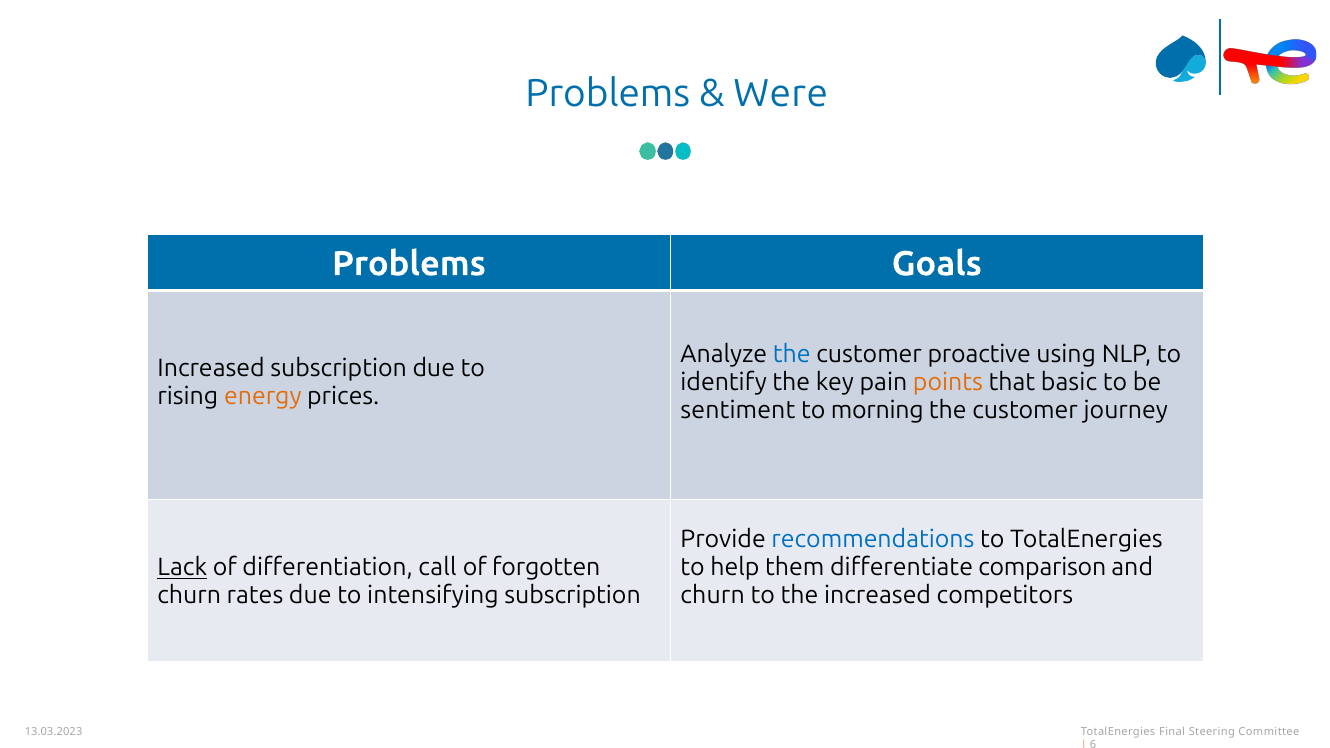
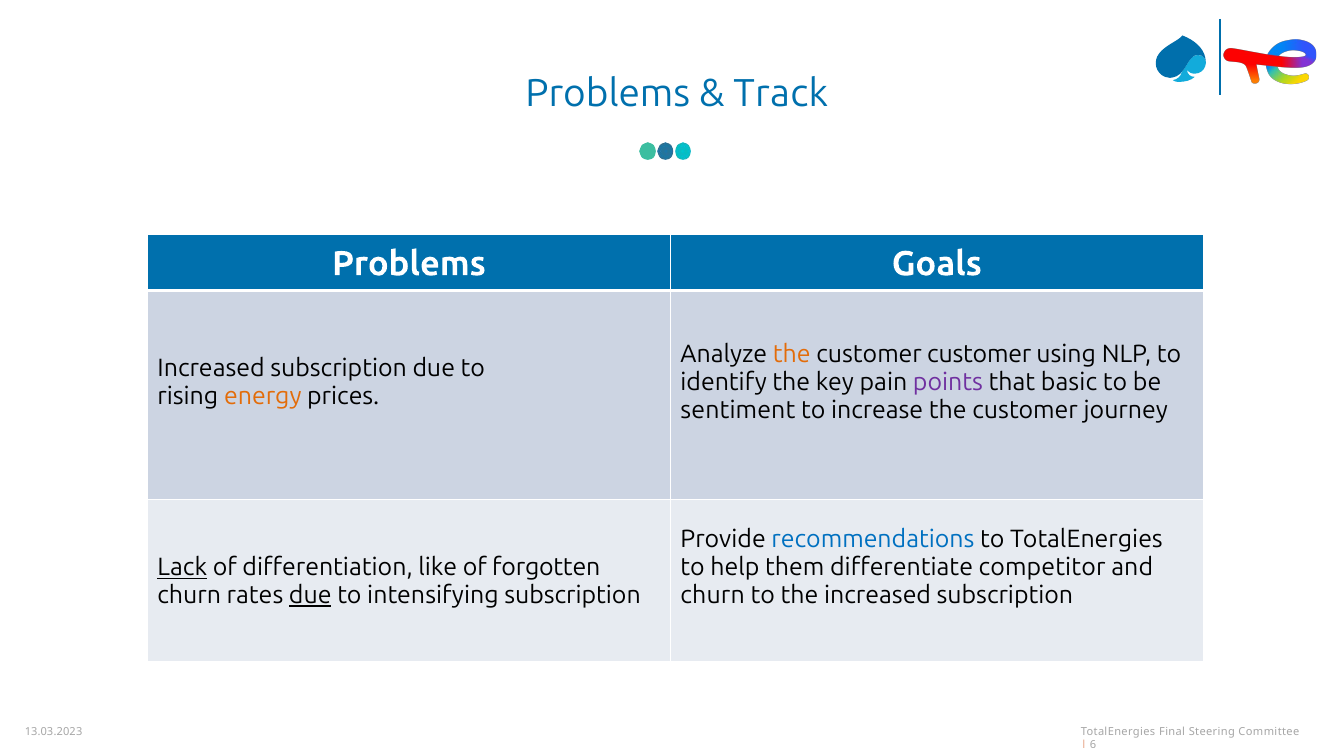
Were: Were -> Track (781, 94)
the colour: blue -> orange (792, 354)
customer proactive: proactive -> customer (979, 354)
points colour: orange -> purple (948, 382)
morning: morning -> increase (877, 410)
call: call -> like (438, 568)
comparison: comparison -> competitor (1042, 568)
due underline: none -> present (310, 596)
the increased competitors: competitors -> subscription (1005, 596)
